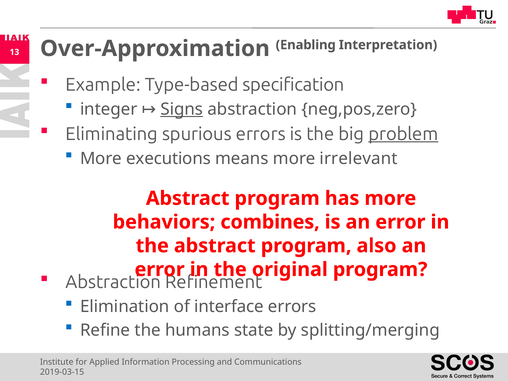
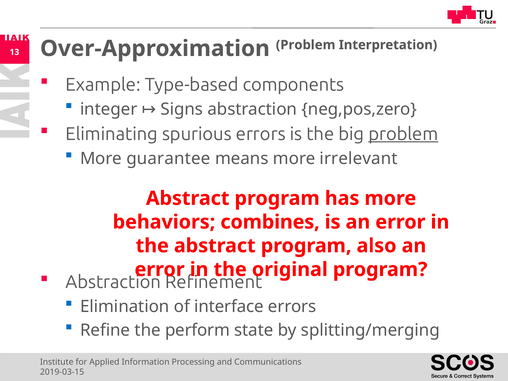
Over-Approximation Enabling: Enabling -> Problem (306, 45)
specification: specification -> components (293, 85)
Signs underline: present -> none (182, 109)
executions: executions -> guarantee (168, 158)
humans: humans -> perform (197, 330)
